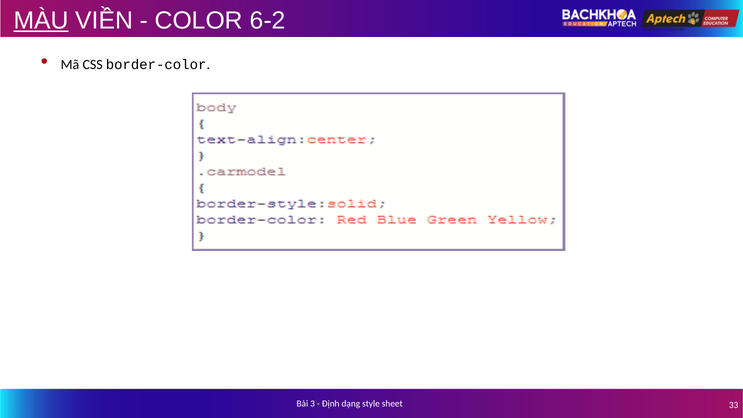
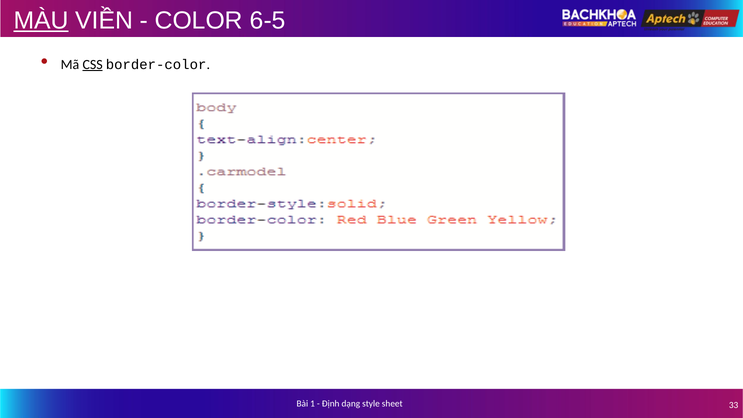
6-2: 6-2 -> 6-5 (268, 21)
CSS underline: none -> present (93, 65)
3: 3 -> 1 (313, 404)
